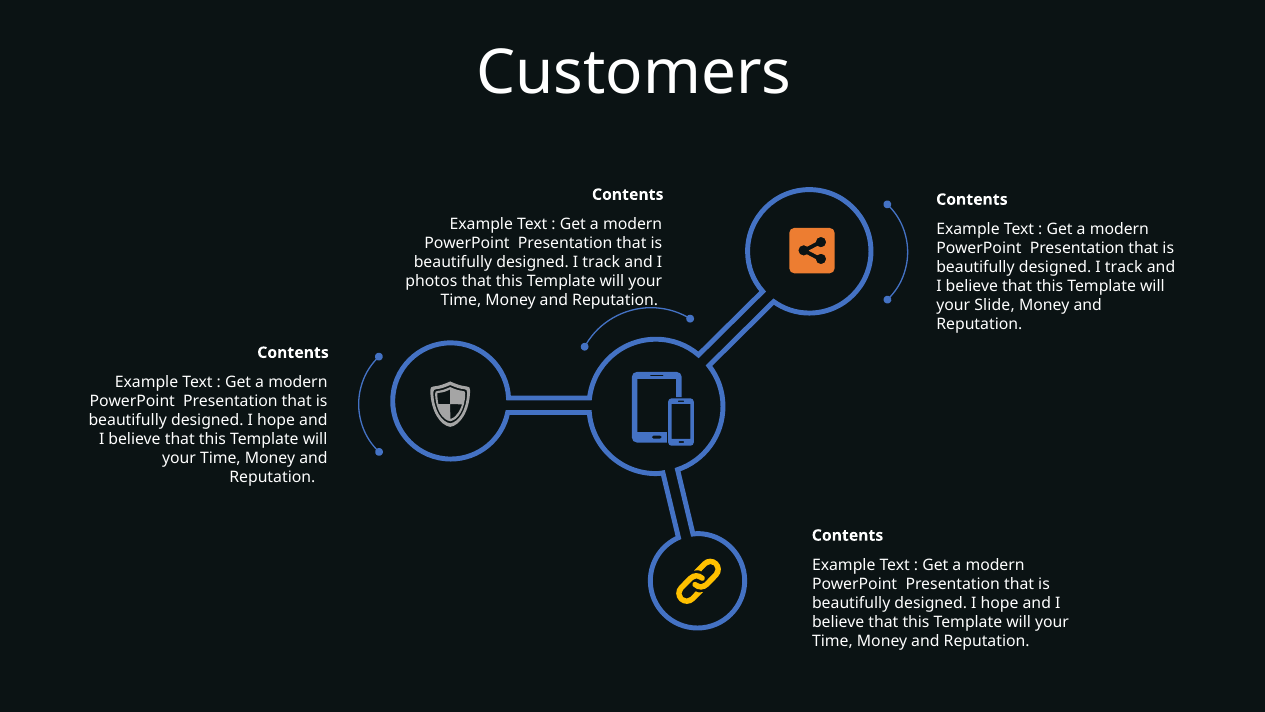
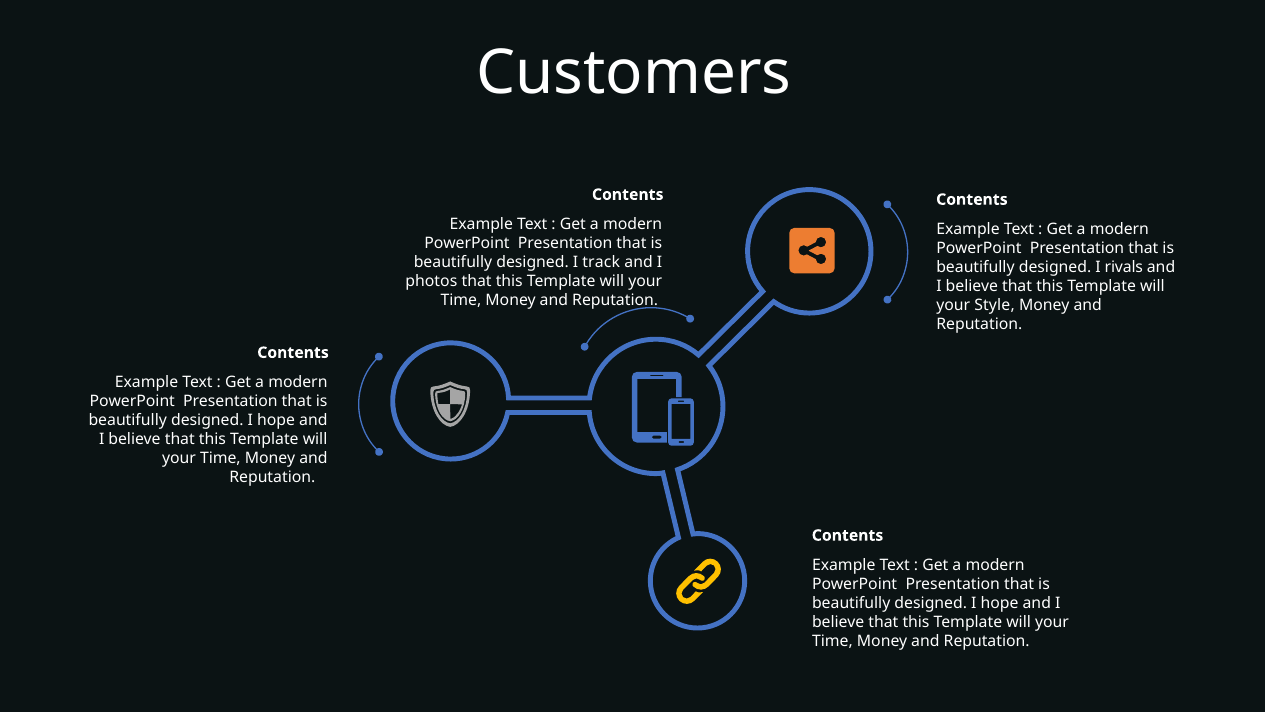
track: track -> rivals (1124, 267)
Slide: Slide -> Style (995, 305)
